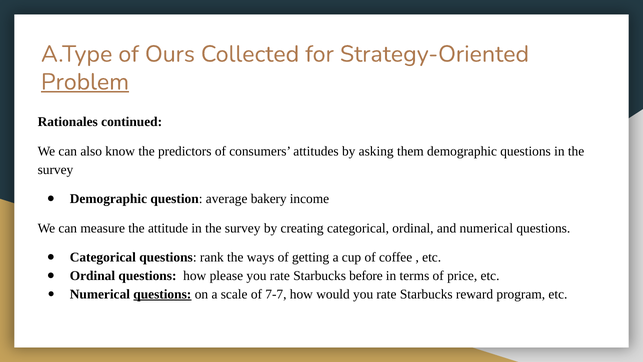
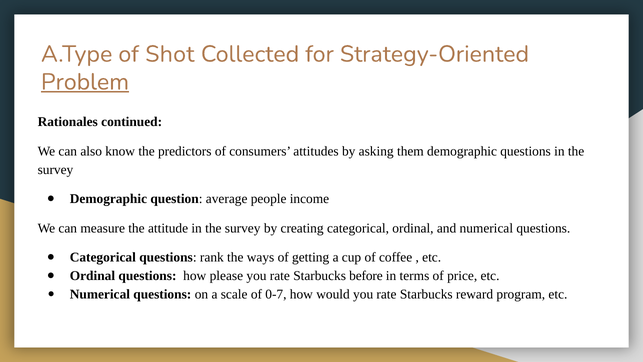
Ours: Ours -> Shot (170, 54)
bakery: bakery -> people (269, 199)
questions underline: present -> none (162, 294)
7-7: 7-7 -> 0-7 (276, 294)
